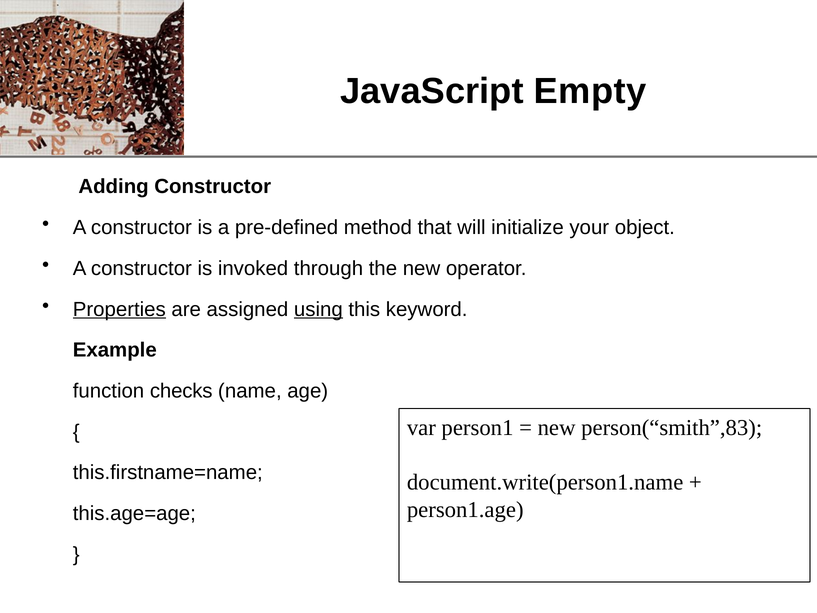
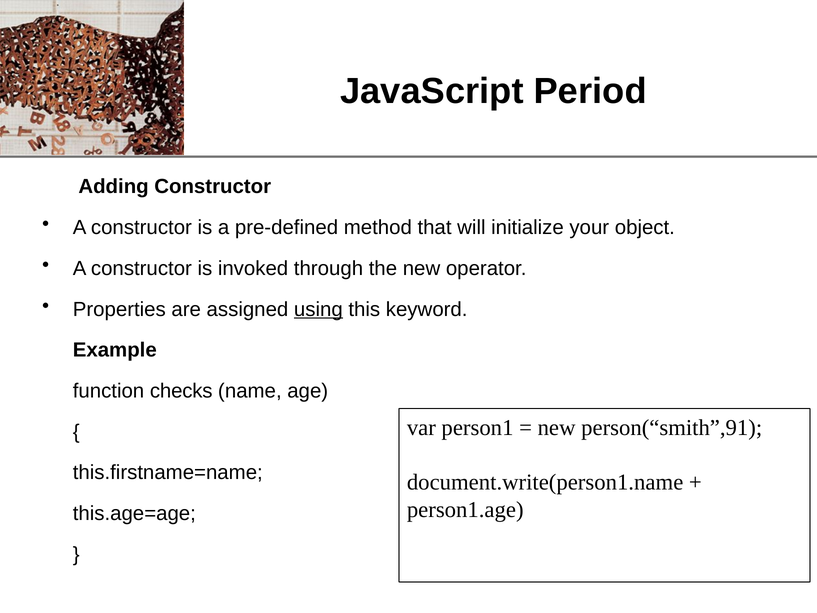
Empty: Empty -> Period (590, 91)
Properties underline: present -> none (119, 309)
person(“smith”,83: person(“smith”,83 -> person(“smith”,91 (672, 428)
